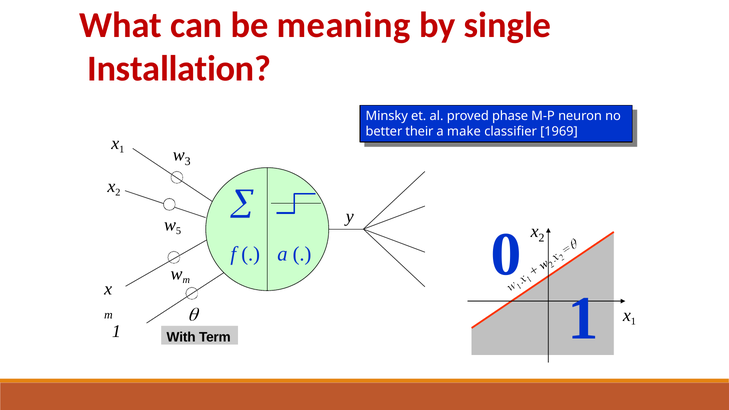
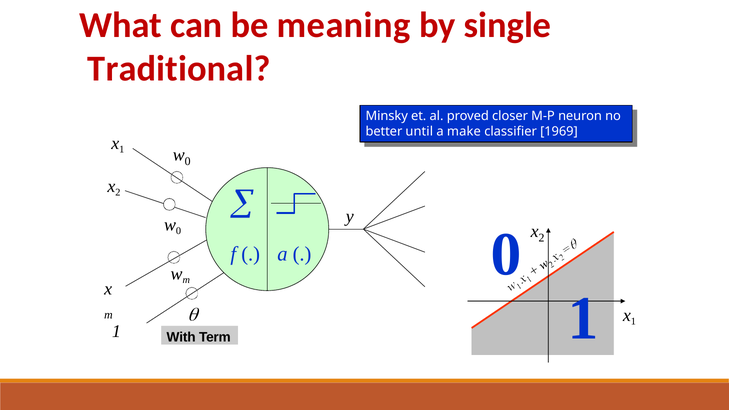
Installation: Installation -> Traditional (179, 69)
phase: phase -> closer (510, 116)
their: their -> until (419, 131)
3: 3 -> 0 (188, 161)
5: 5 -> 0 (178, 231)
